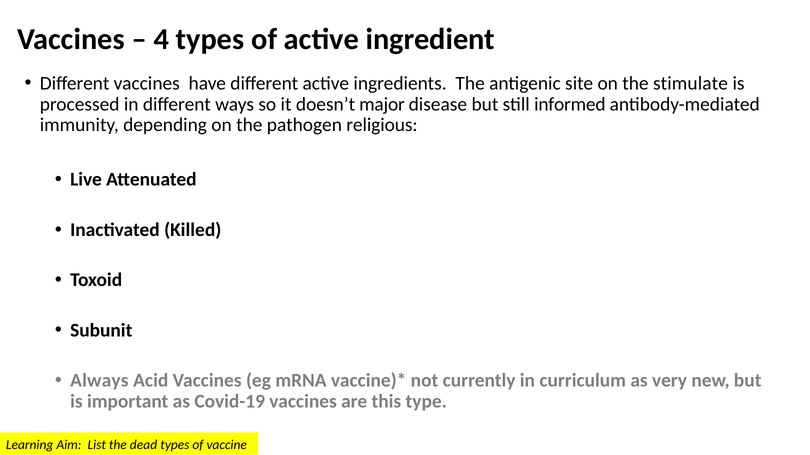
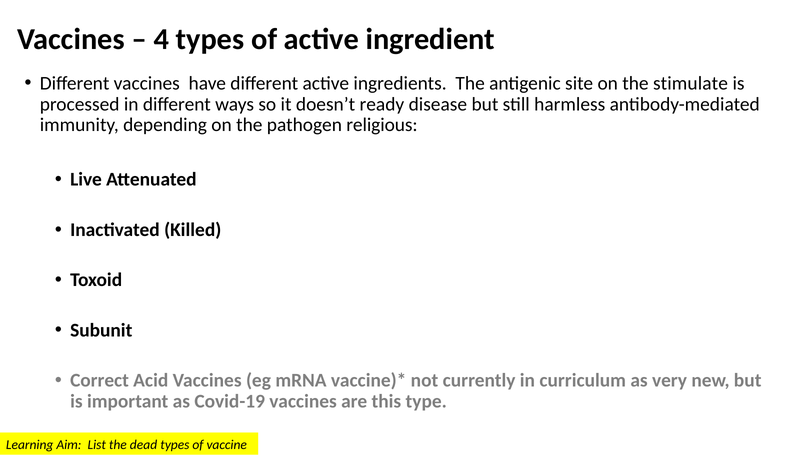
major: major -> ready (382, 104)
informed: informed -> harmless (570, 104)
Always: Always -> Correct (100, 381)
